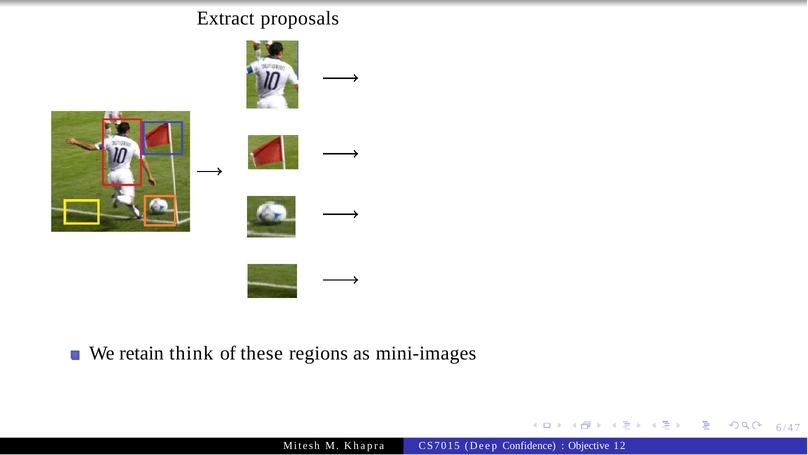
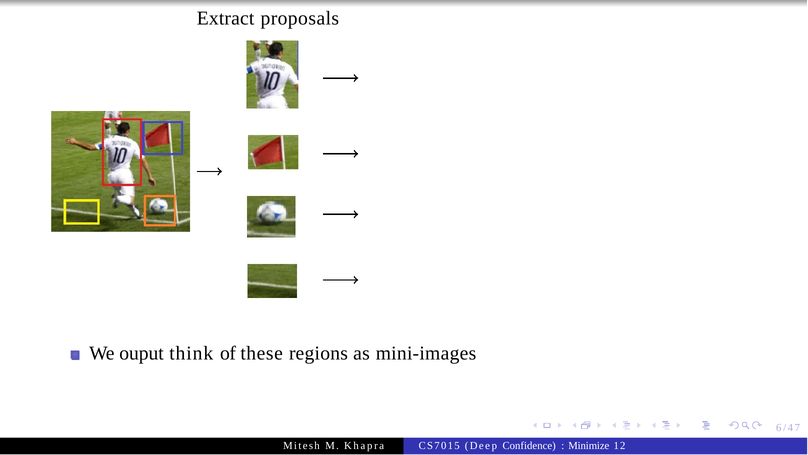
retain: retain -> ouput (142, 353)
Objective: Objective -> Minimize (589, 445)
